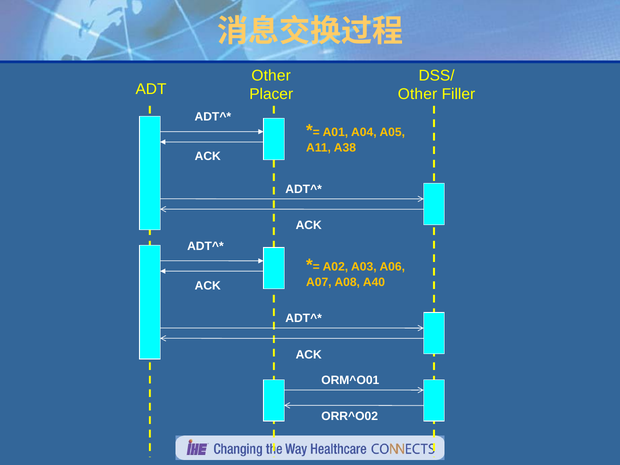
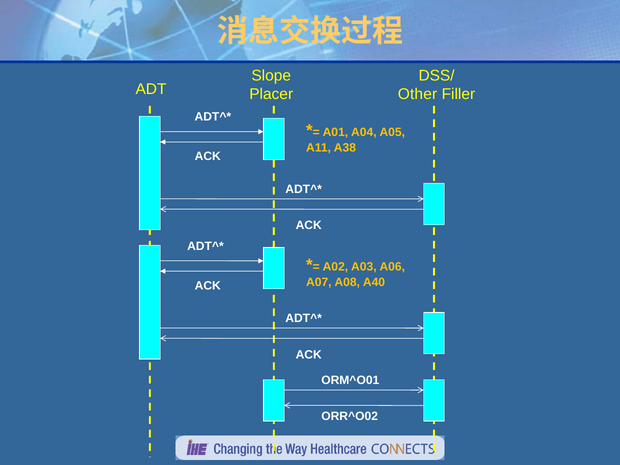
Other: Other -> Slope (271, 75)
